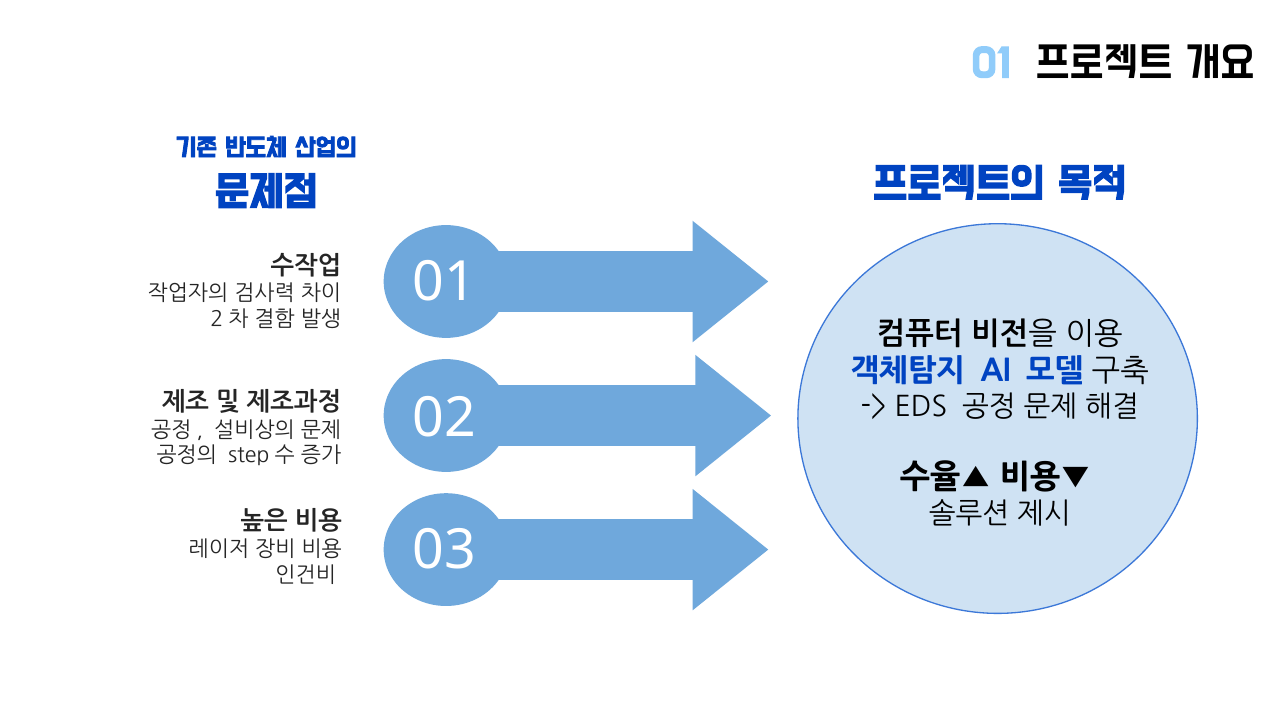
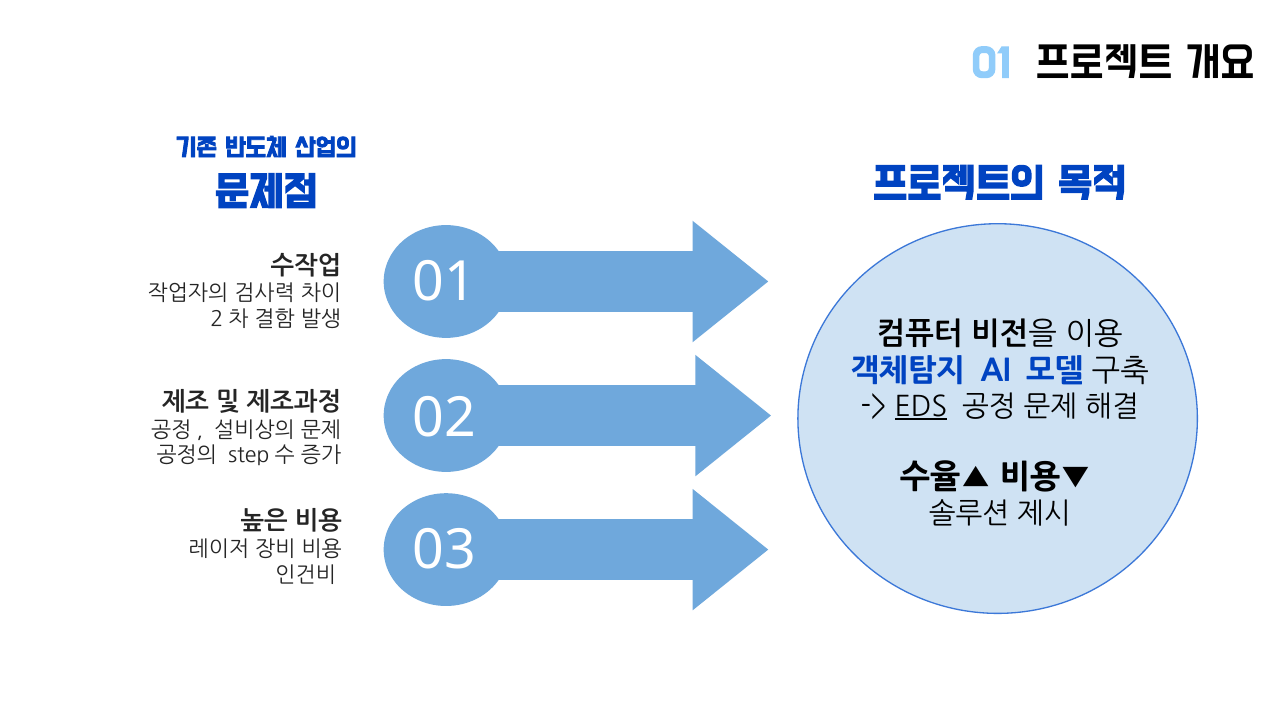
EDS underline: none -> present (921, 407)
